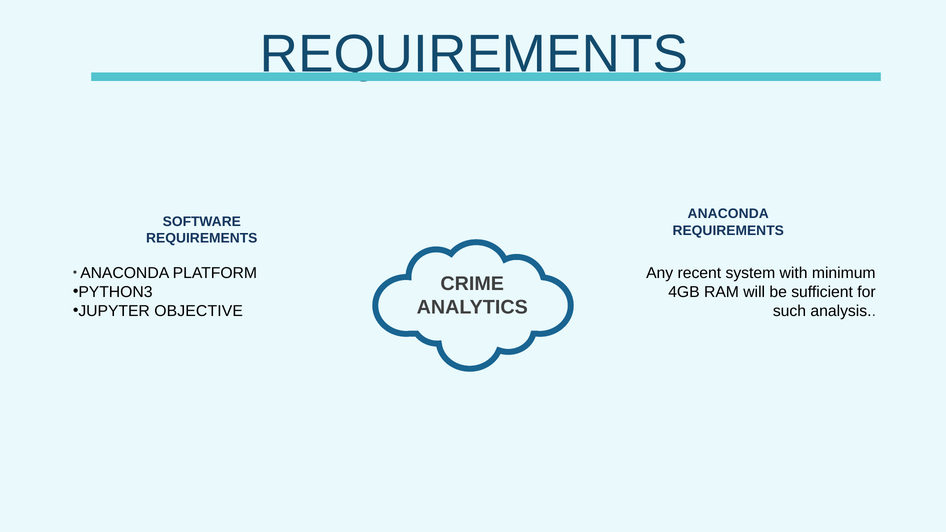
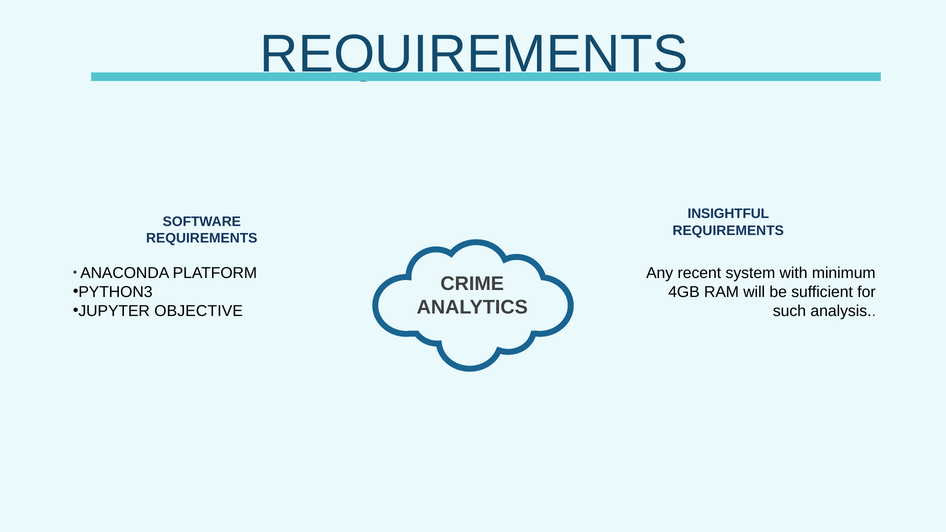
ANACONDA: ANACONDA -> INSIGHTFUL (728, 214)
